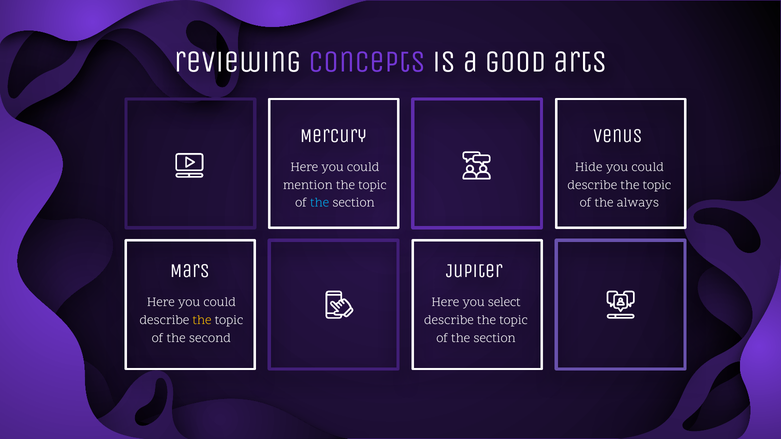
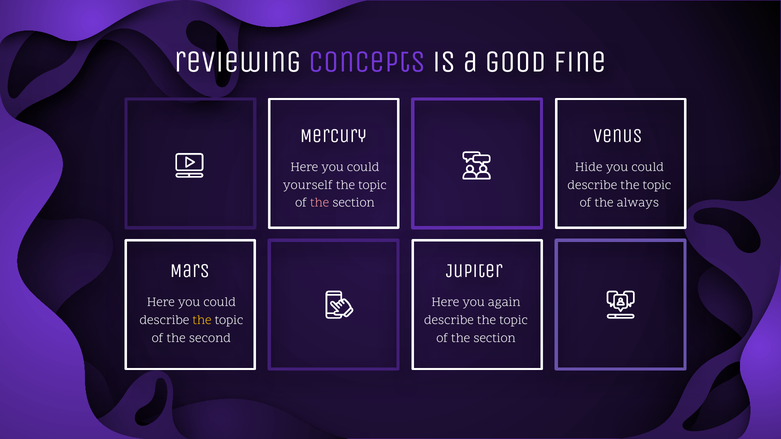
arts: arts -> fine (580, 62)
mention: mention -> yourself (308, 185)
the colour: light blue -> pink (320, 203)
select: select -> again (504, 302)
